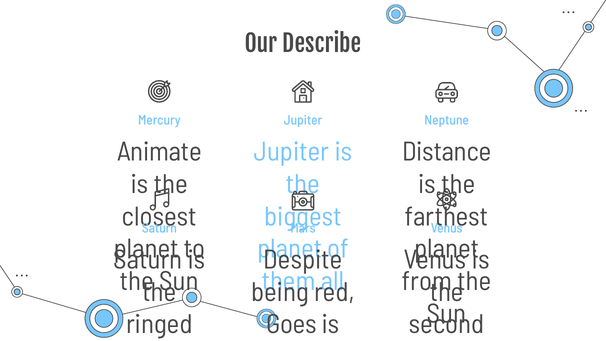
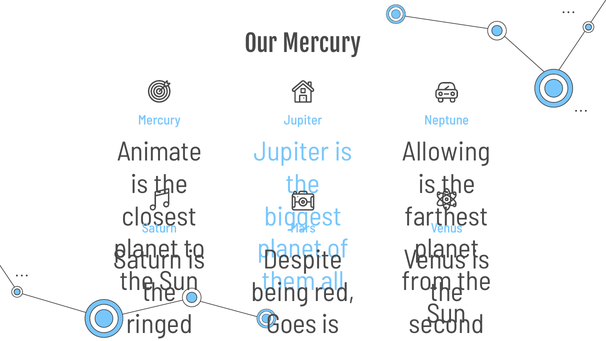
Our Describe: Describe -> Mercury (322, 44)
Distance: Distance -> Allowing (447, 152)
